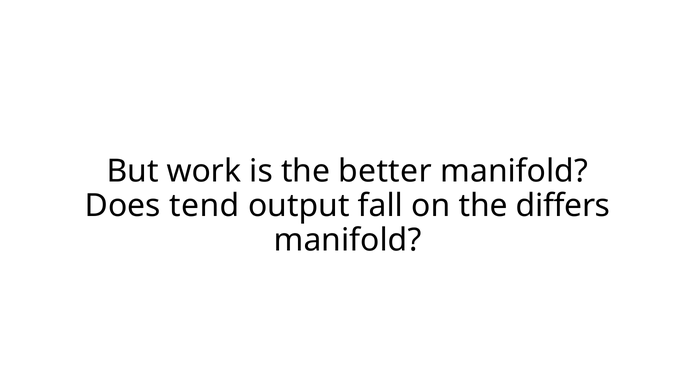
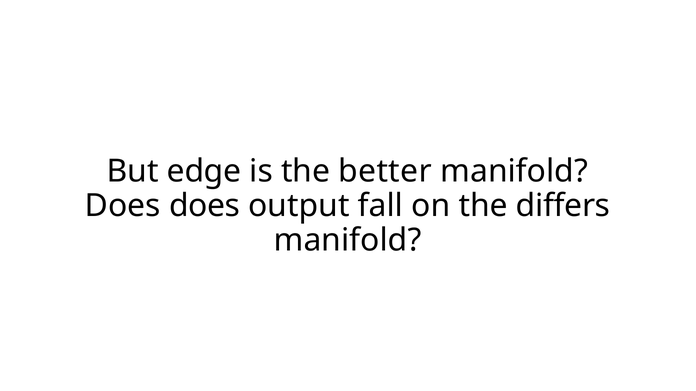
work: work -> edge (204, 171)
Does tend: tend -> does (205, 206)
